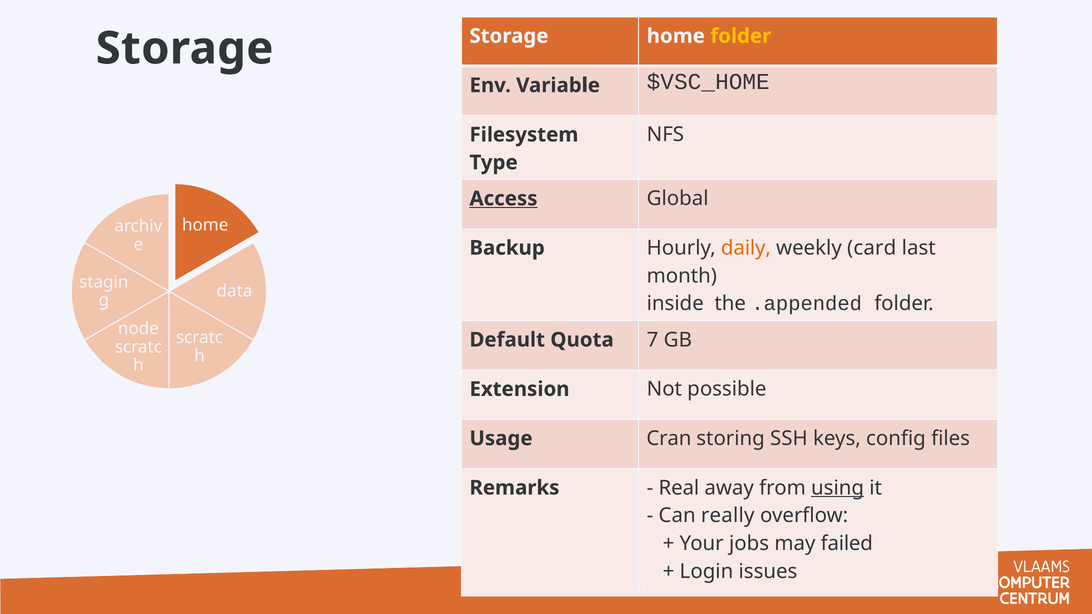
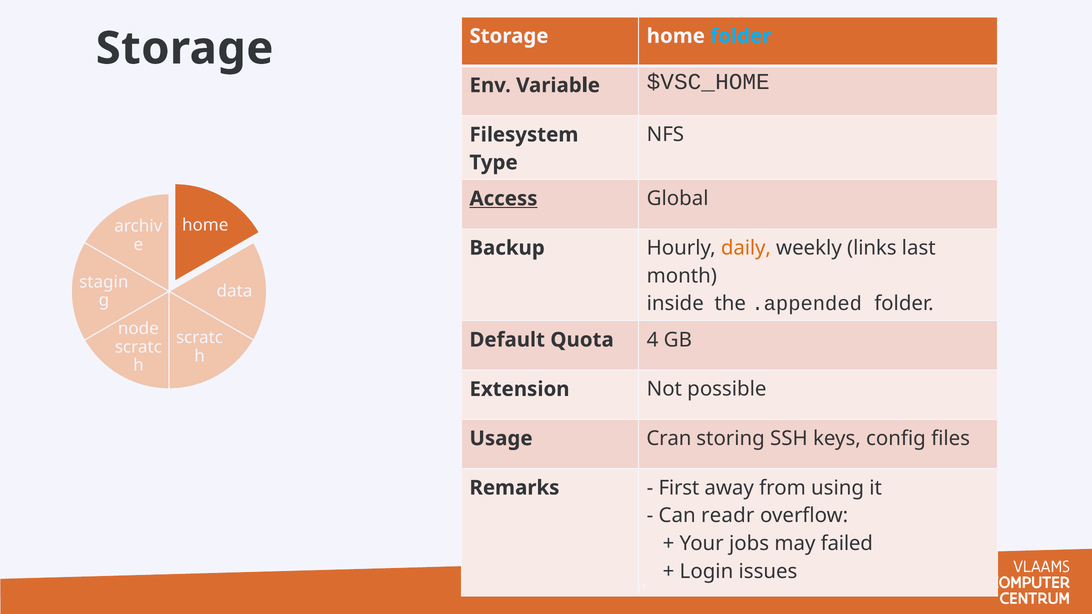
folder colour: yellow -> light blue (741, 36)
card: card -> links (872, 248)
7: 7 -> 4 (653, 340)
Real: Real -> First (679, 488)
using underline: present -> none (838, 488)
really: really -> readr (728, 516)
